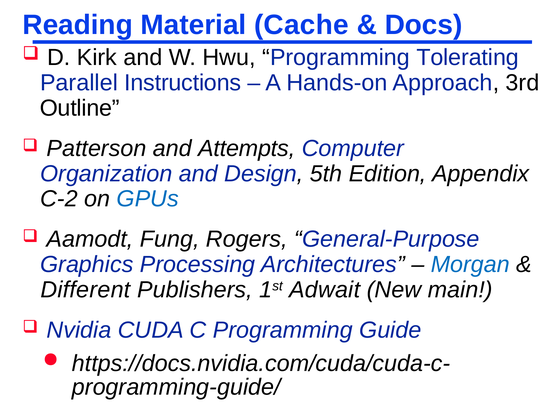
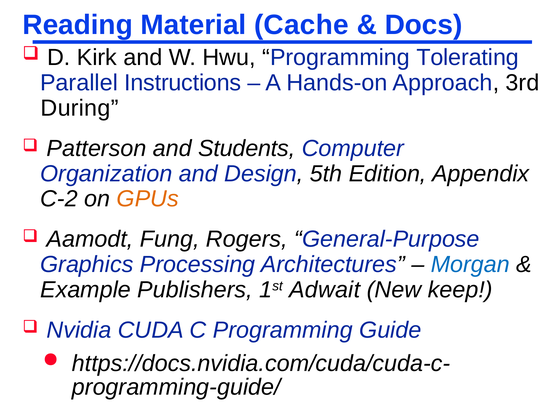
Outline: Outline -> During (80, 108)
Attempts: Attempts -> Students (247, 148)
GPUs colour: blue -> orange (148, 199)
Different: Different -> Example (86, 290)
main: main -> keep (460, 290)
